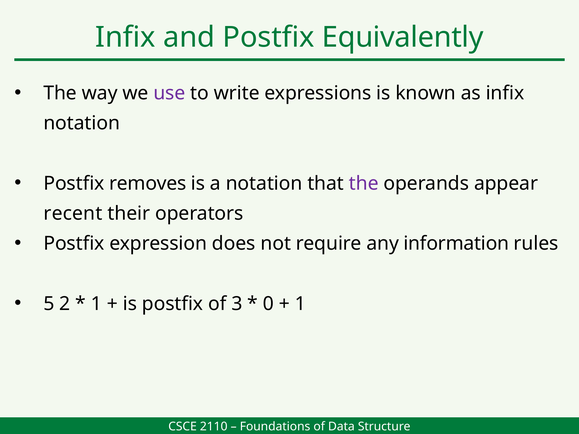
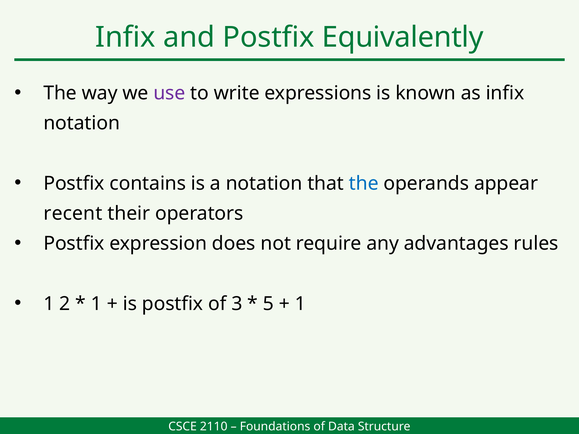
removes: removes -> contains (148, 183)
the colour: purple -> blue (364, 183)
information: information -> advantages (456, 244)
5: 5 -> 1 (49, 304)
0: 0 -> 5 (268, 304)
